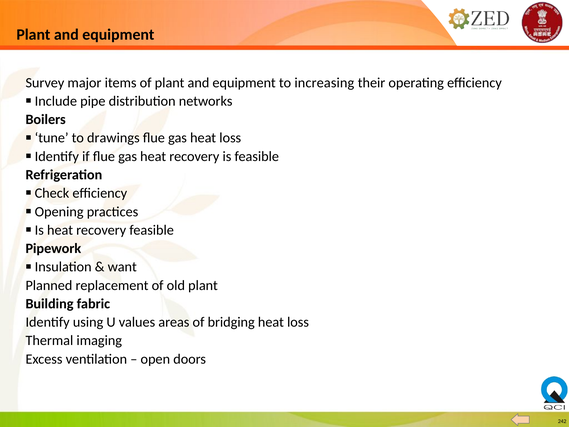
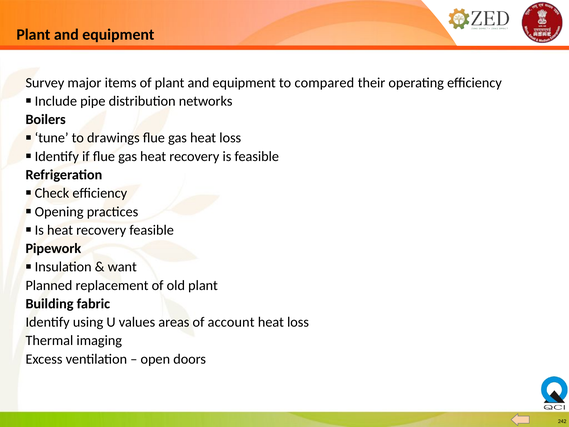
increasing: increasing -> compared (324, 83)
bridging: bridging -> account (231, 322)
